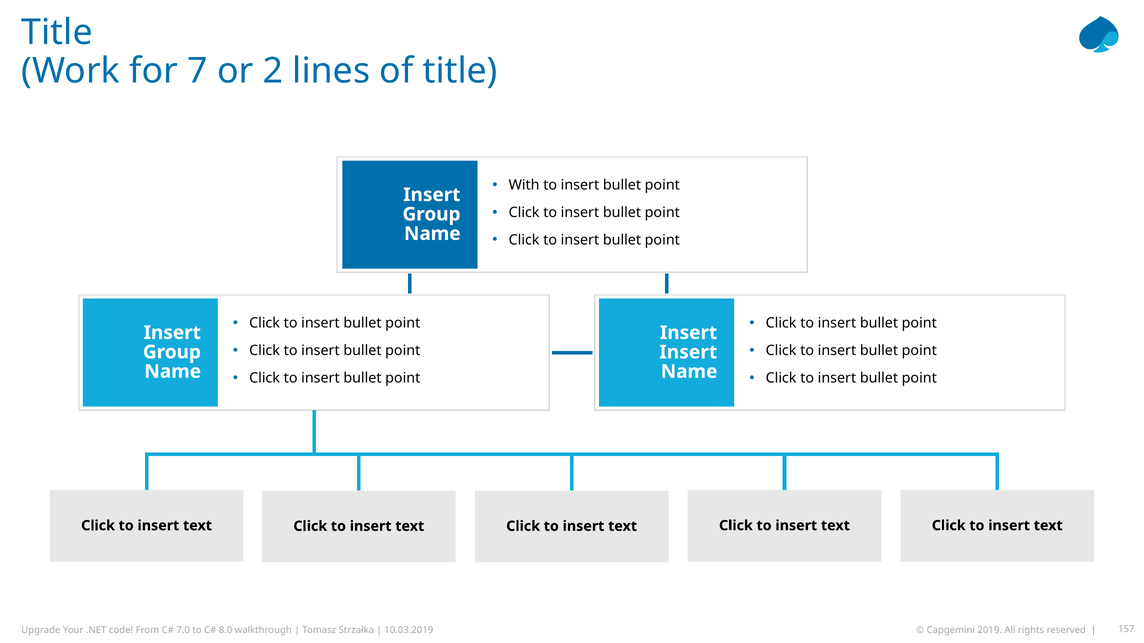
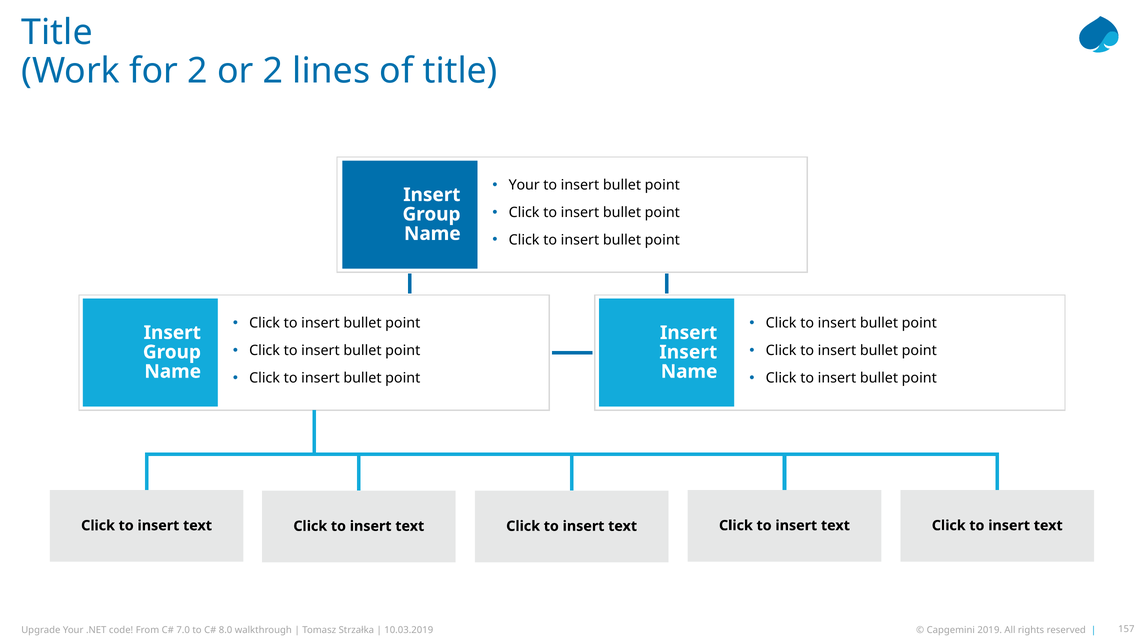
for 7: 7 -> 2 (198, 71)
With: With -> Your (524, 185)
